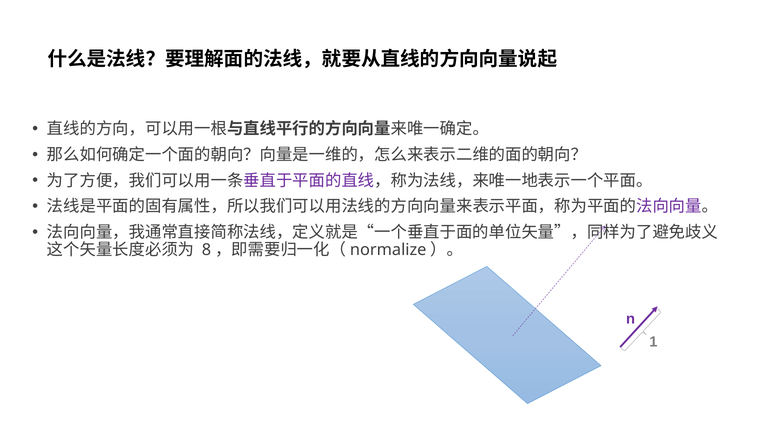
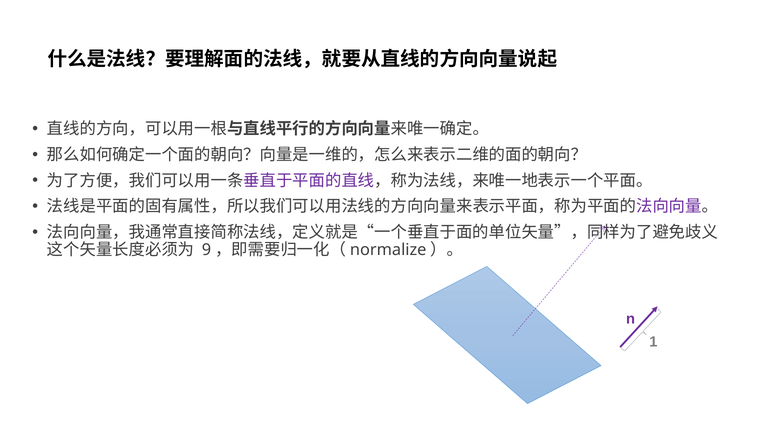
8: 8 -> 9 (207, 250)
